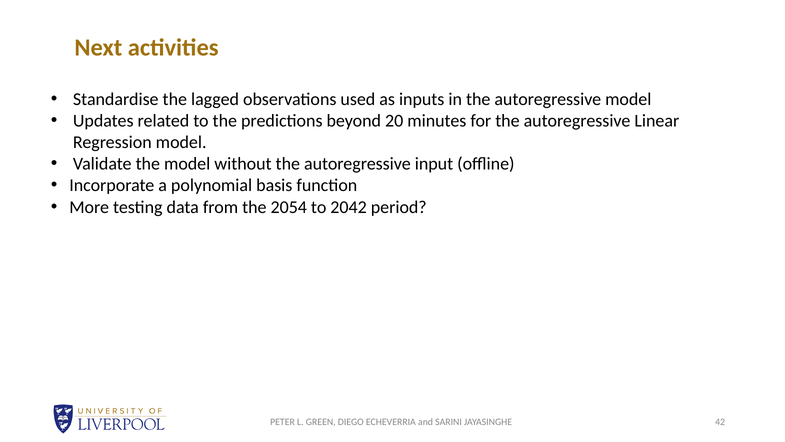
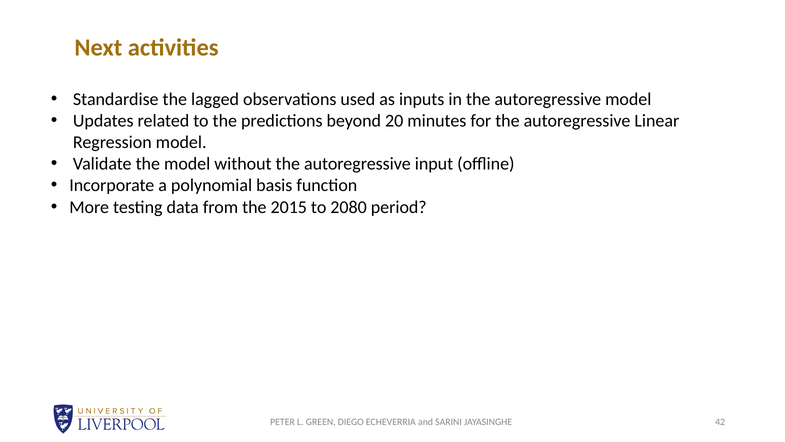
2054: 2054 -> 2015 (289, 207)
2042: 2042 -> 2080 (349, 207)
